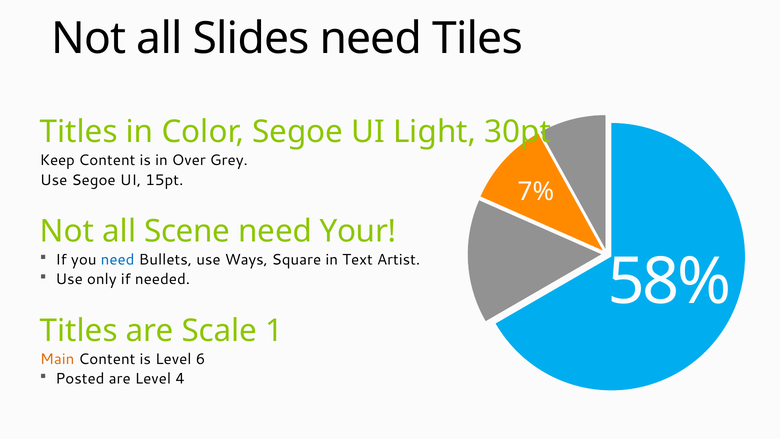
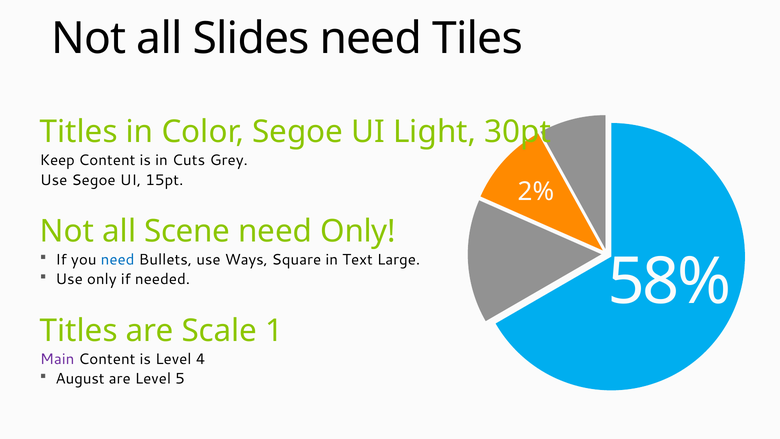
Over: Over -> Cuts (189, 160)
7%: 7% -> 2% (536, 192)
need Your: Your -> Only (358, 231)
Artist: Artist -> Large (399, 260)
Main colour: orange -> purple (57, 359)
6: 6 -> 4 (200, 359)
Posted: Posted -> August (80, 379)
4: 4 -> 5 (180, 379)
